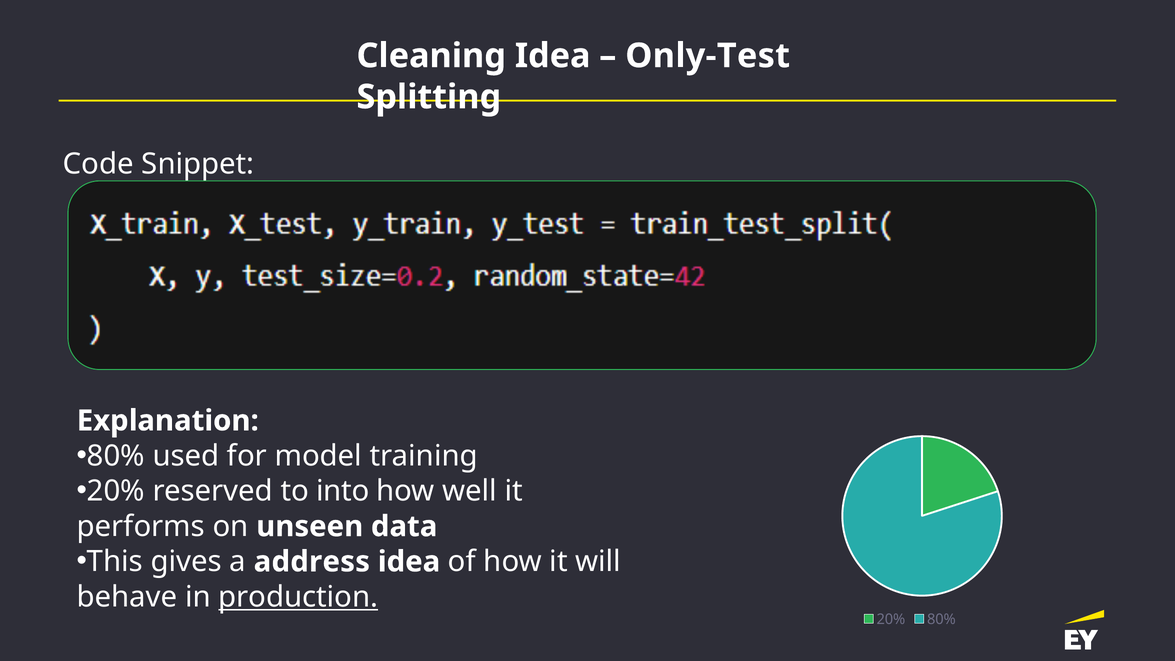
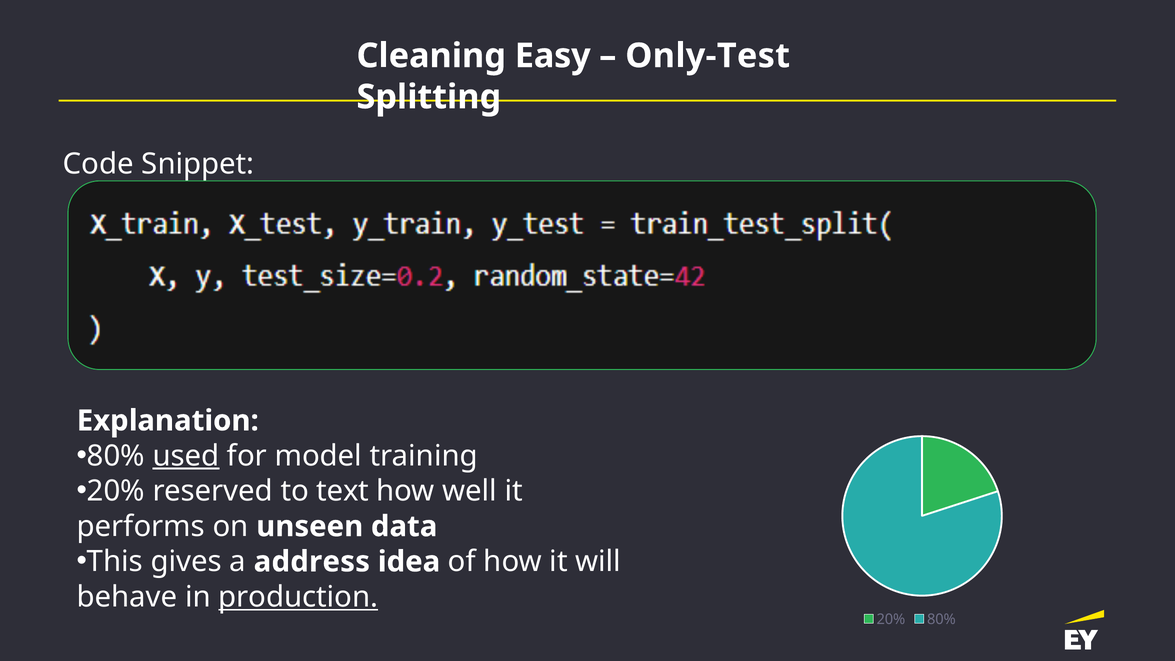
Cleaning Idea: Idea -> Easy (553, 56)
used underline: none -> present (186, 456)
into: into -> text (343, 491)
